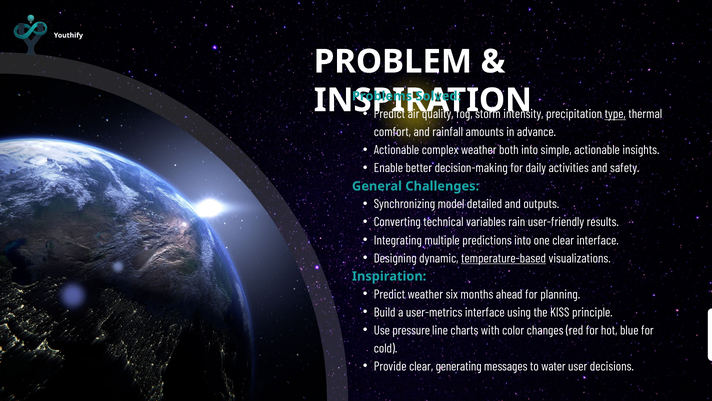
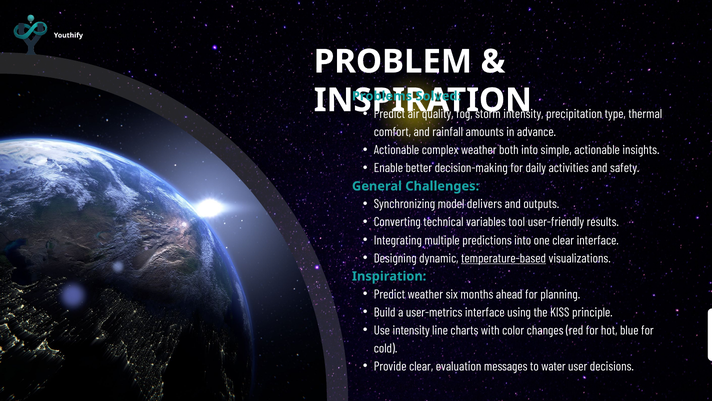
type underline: present -> none (615, 114)
detailed: detailed -> delivers (484, 204)
rain: rain -> tool (517, 222)
Use pressure: pressure -> intensity (411, 330)
generating: generating -> evaluation (459, 366)
